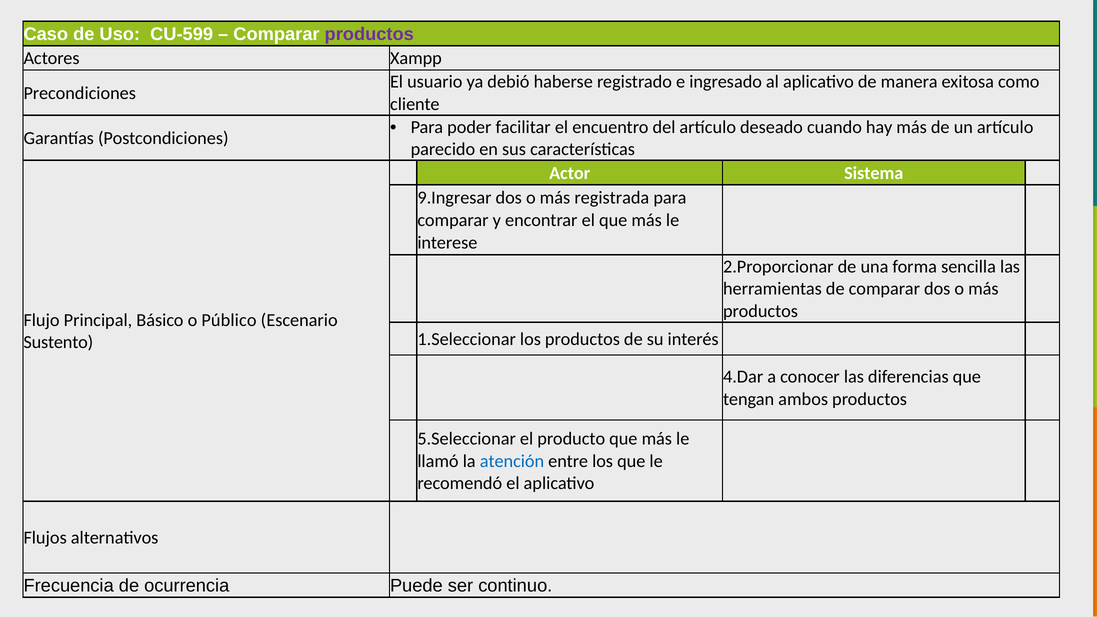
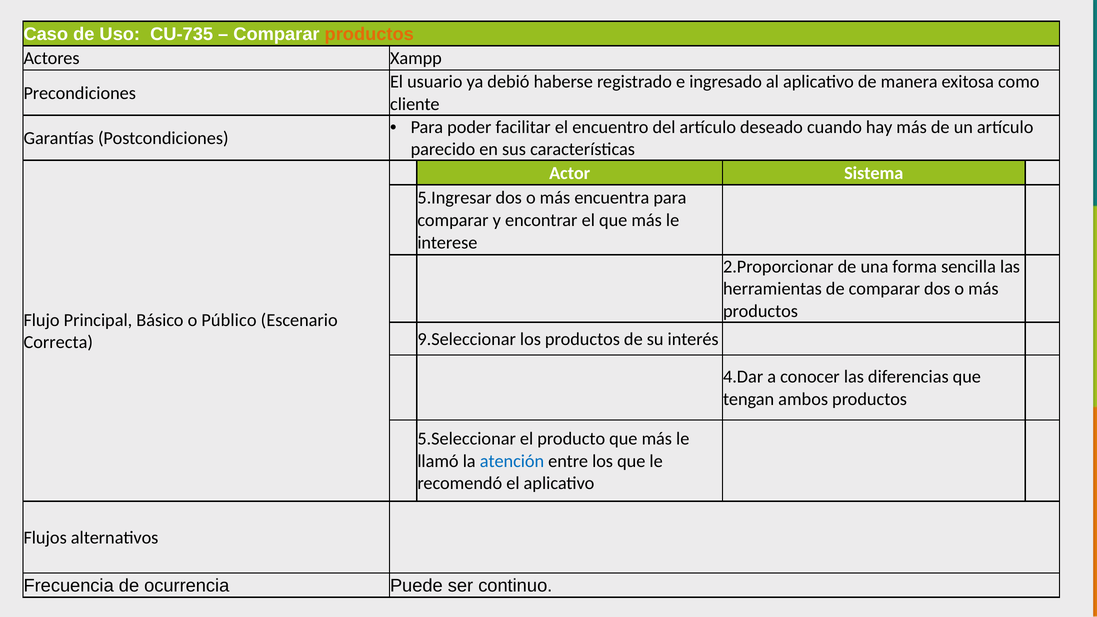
CU-599: CU-599 -> CU-735 (182, 34)
productos colour: purple -> orange (369, 34)
9.Ingresar: 9.Ingresar -> 5.Ingresar (454, 198)
registrada: registrada -> encuentra (612, 198)
1.Seleccionar: 1.Seleccionar -> 9.Seleccionar (467, 339)
Sustento: Sustento -> Correcta (58, 342)
